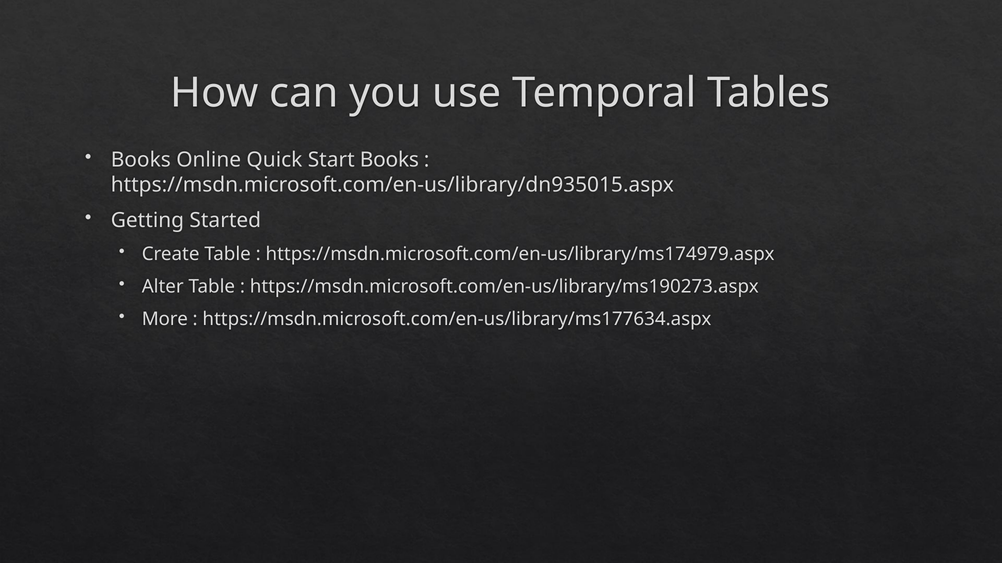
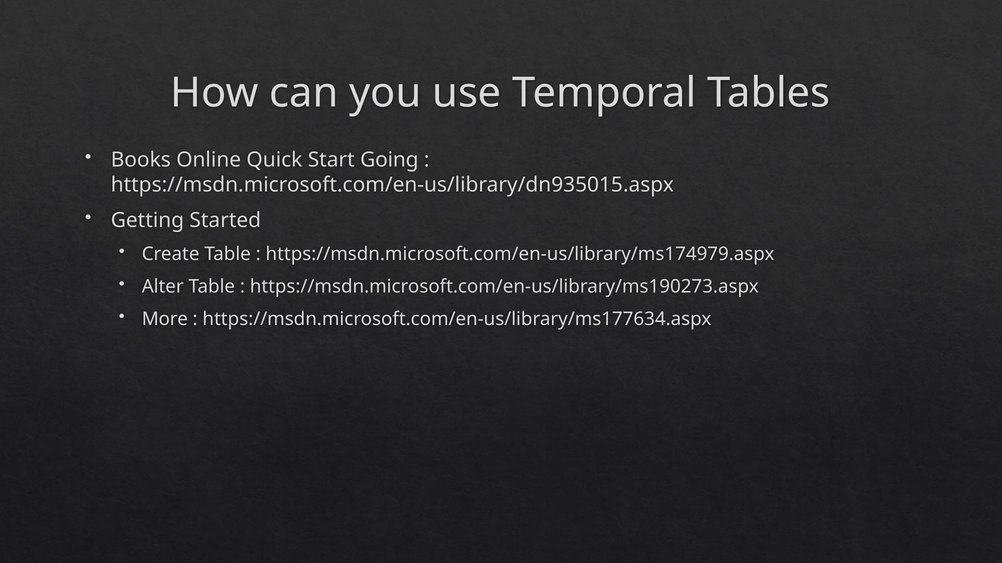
Start Books: Books -> Going (389, 160)
